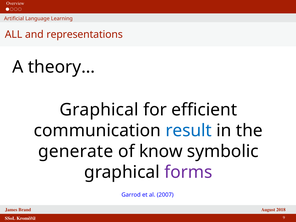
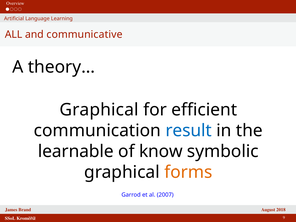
representations: representations -> communicative (85, 35)
generate: generate -> learnable (76, 151)
forms colour: purple -> orange (188, 172)
